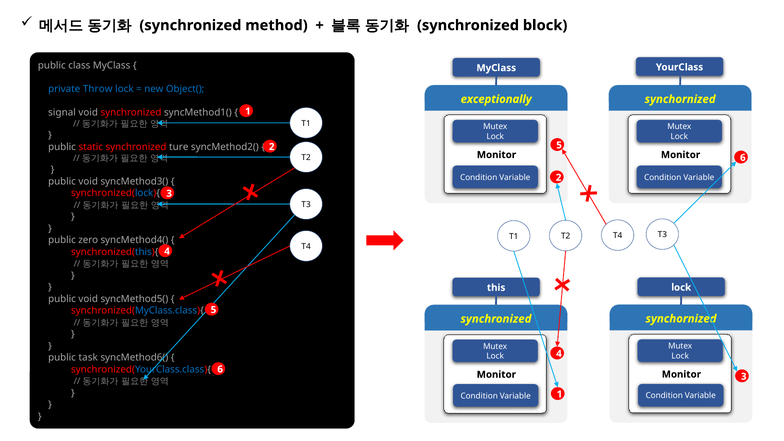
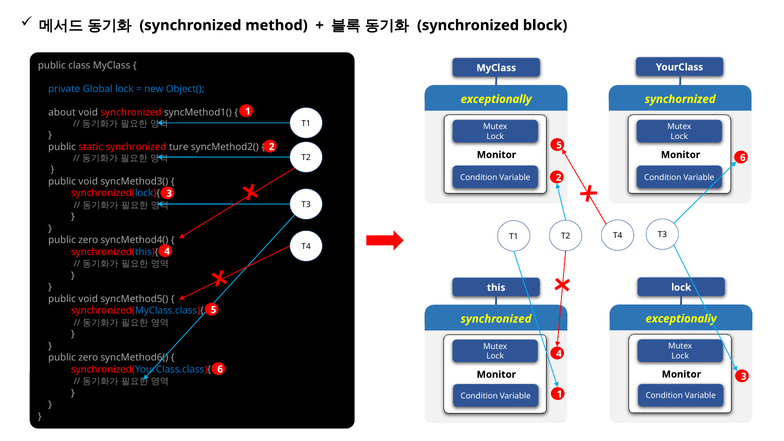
Throw: Throw -> Global (98, 89)
signal: signal -> about (62, 113)
synchornized: synchornized -> exceptionally (681, 319)
task: task -> zero (88, 358)
